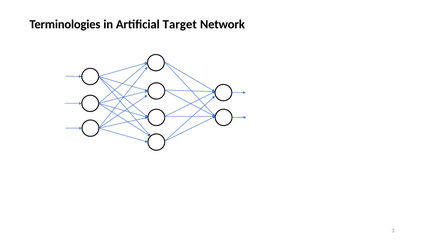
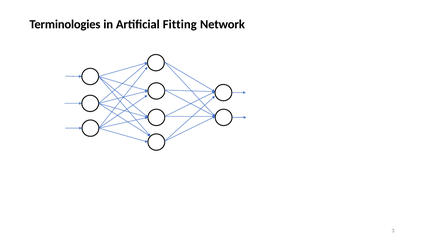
Target: Target -> Fitting (180, 24)
